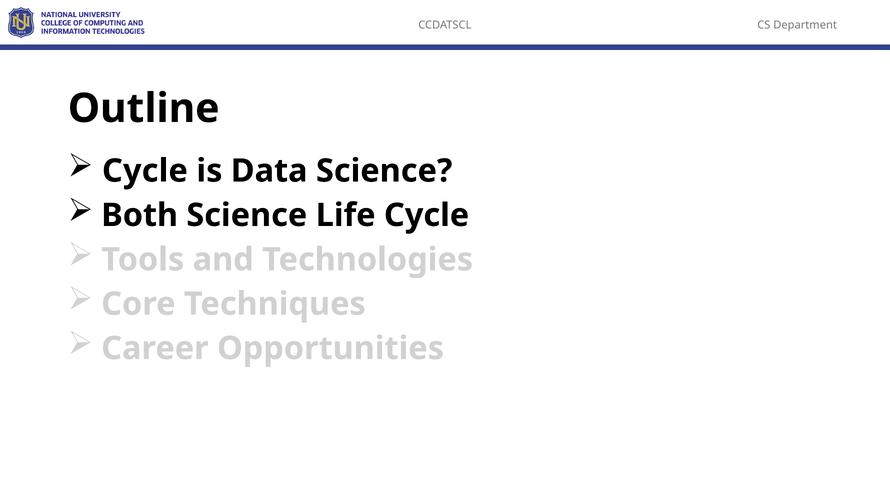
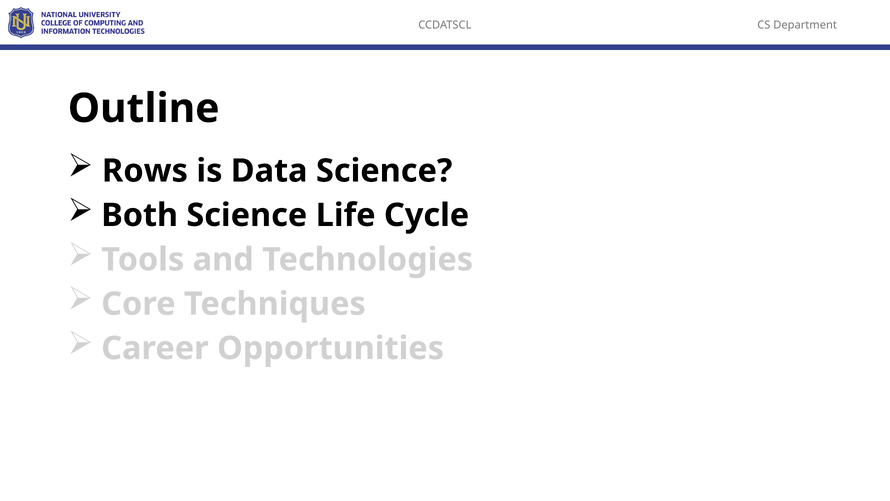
Cycle: Cycle -> Rows (145, 171)
